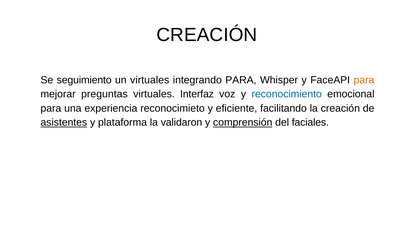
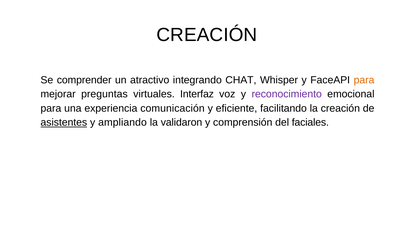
seguimiento: seguimiento -> comprender (84, 80)
un virtuales: virtuales -> atractivo (150, 80)
integrando PARA: PARA -> CHAT (241, 80)
reconocimiento colour: blue -> purple (287, 94)
reconocimieto: reconocimieto -> comunicación (173, 108)
plataforma: plataforma -> ampliando (122, 122)
comprensión underline: present -> none (243, 122)
